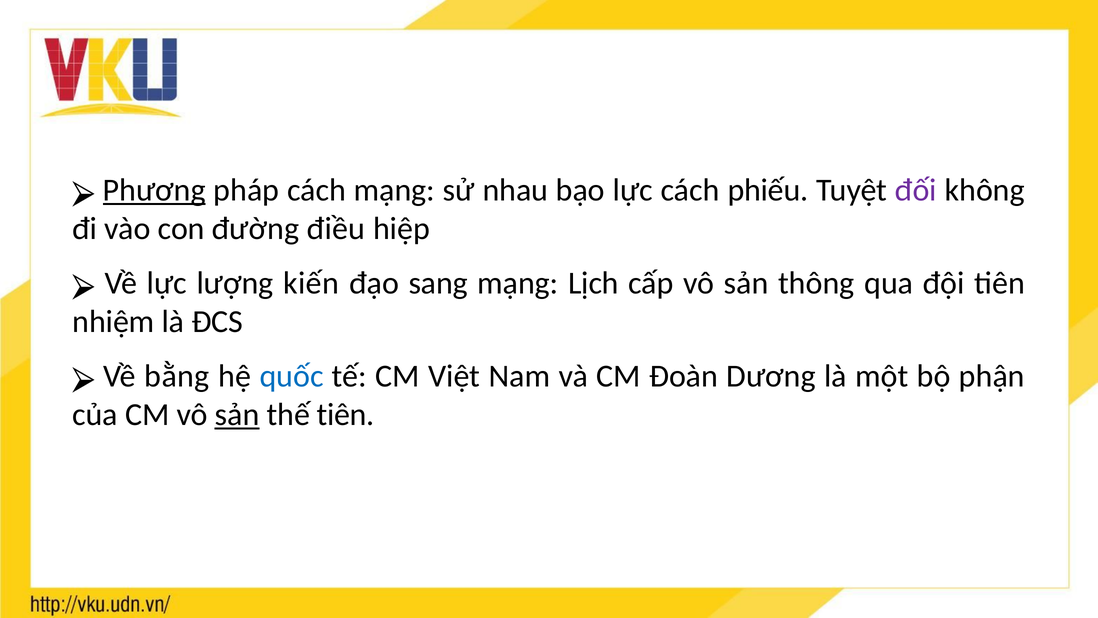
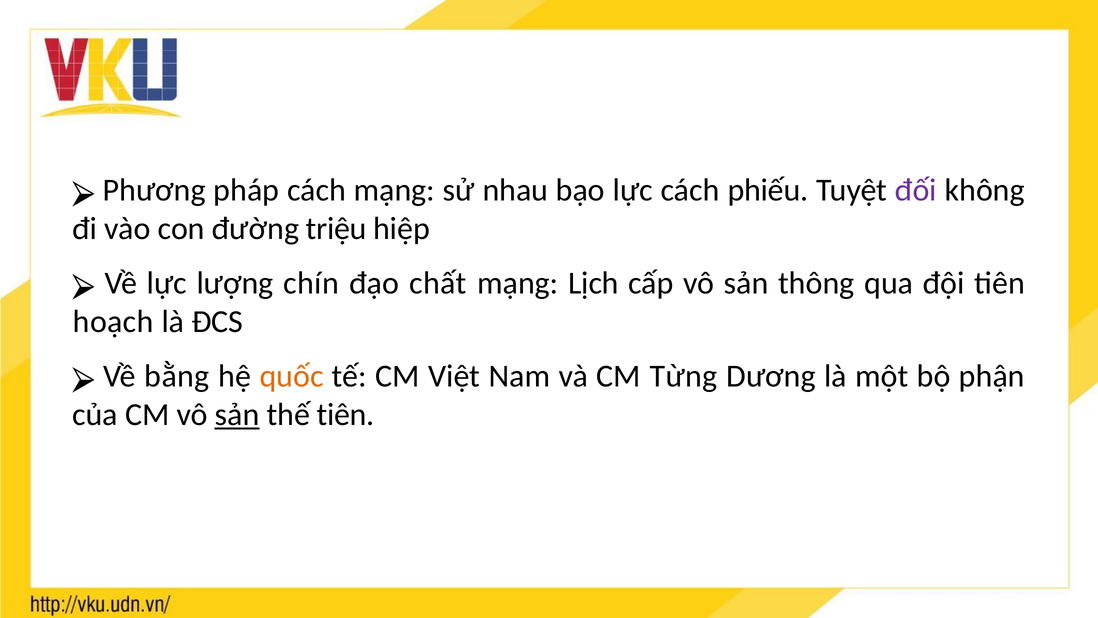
Phương underline: present -> none (154, 190)
điều: điều -> triệu (336, 229)
kiến: kiến -> chín (311, 283)
sang: sang -> chất (438, 283)
nhiệm: nhiệm -> hoạch (113, 322)
quốc colour: blue -> orange (292, 376)
Đoàn: Đoàn -> Từng (683, 376)
